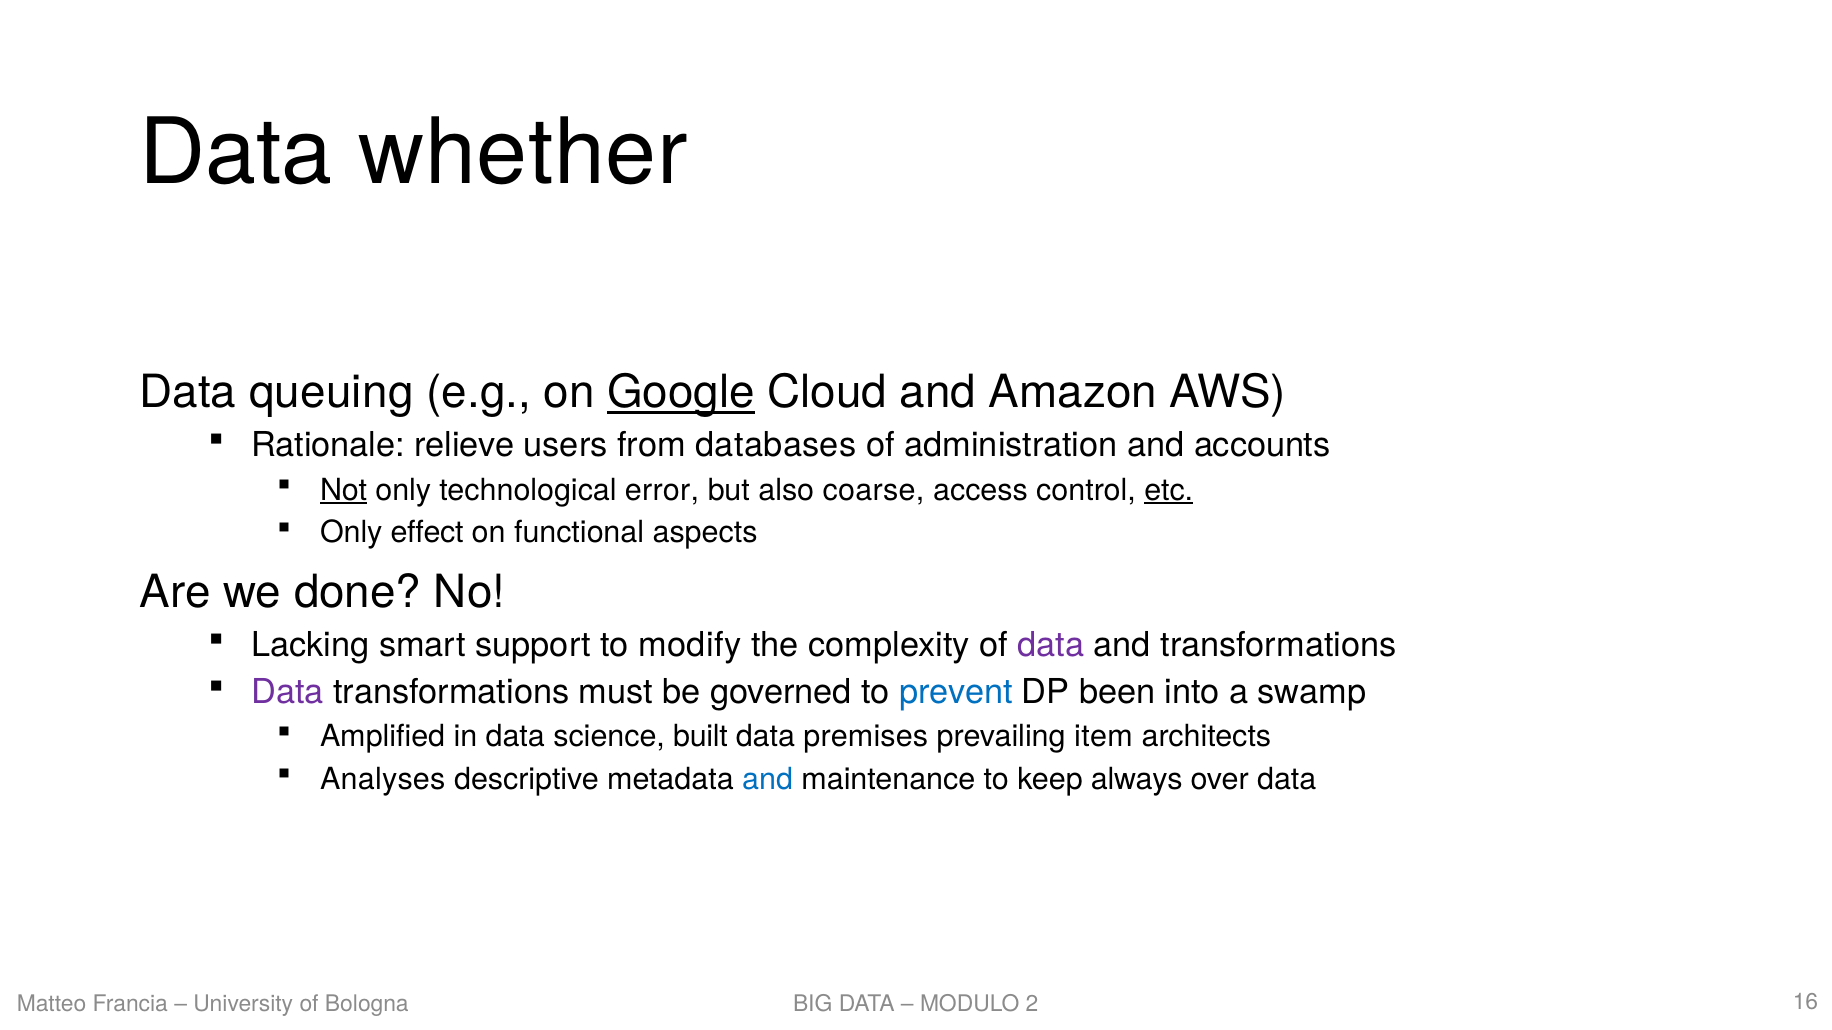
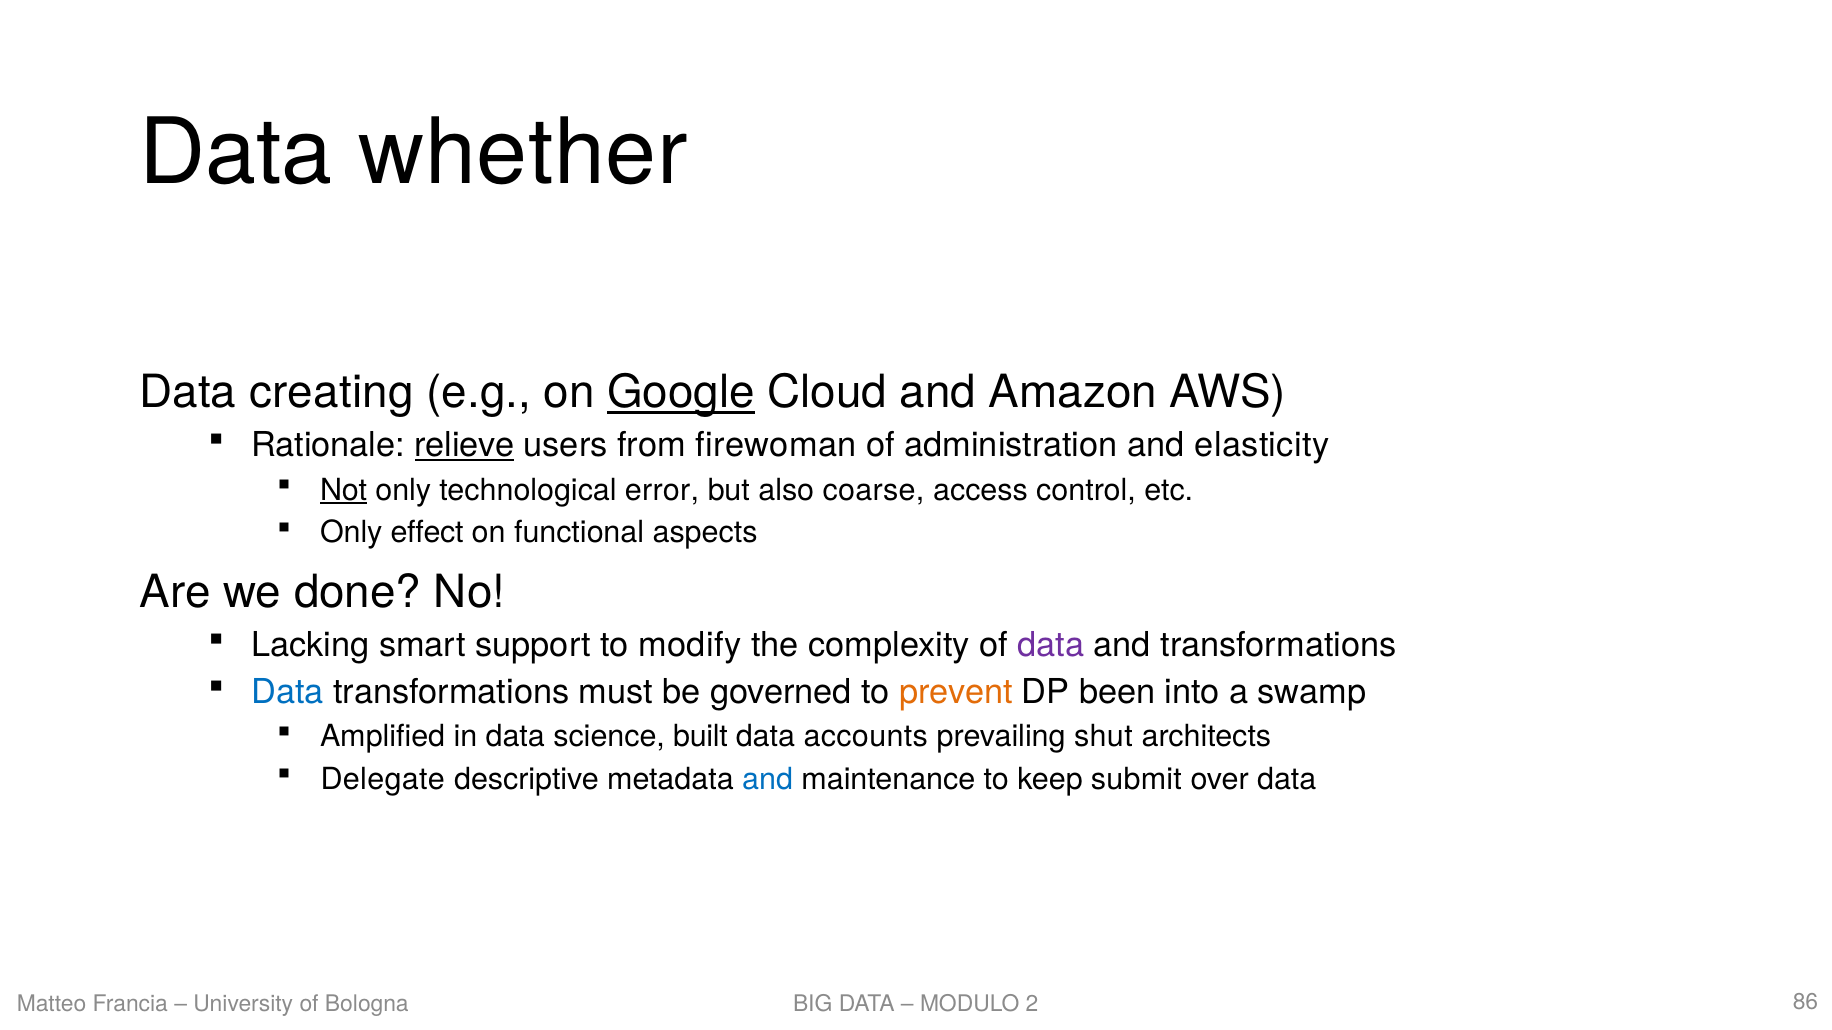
queuing: queuing -> creating (331, 393)
relieve underline: none -> present (465, 446)
databases: databases -> firewoman (776, 446)
accounts: accounts -> elasticity (1262, 446)
etc underline: present -> none (1169, 490)
Data colour: purple -> blue (288, 693)
prevent colour: blue -> orange (956, 693)
premises: premises -> accounts (866, 737)
item: item -> shut (1103, 737)
Analyses: Analyses -> Delegate (383, 780)
always: always -> submit (1136, 780)
16: 16 -> 86 (1806, 1002)
